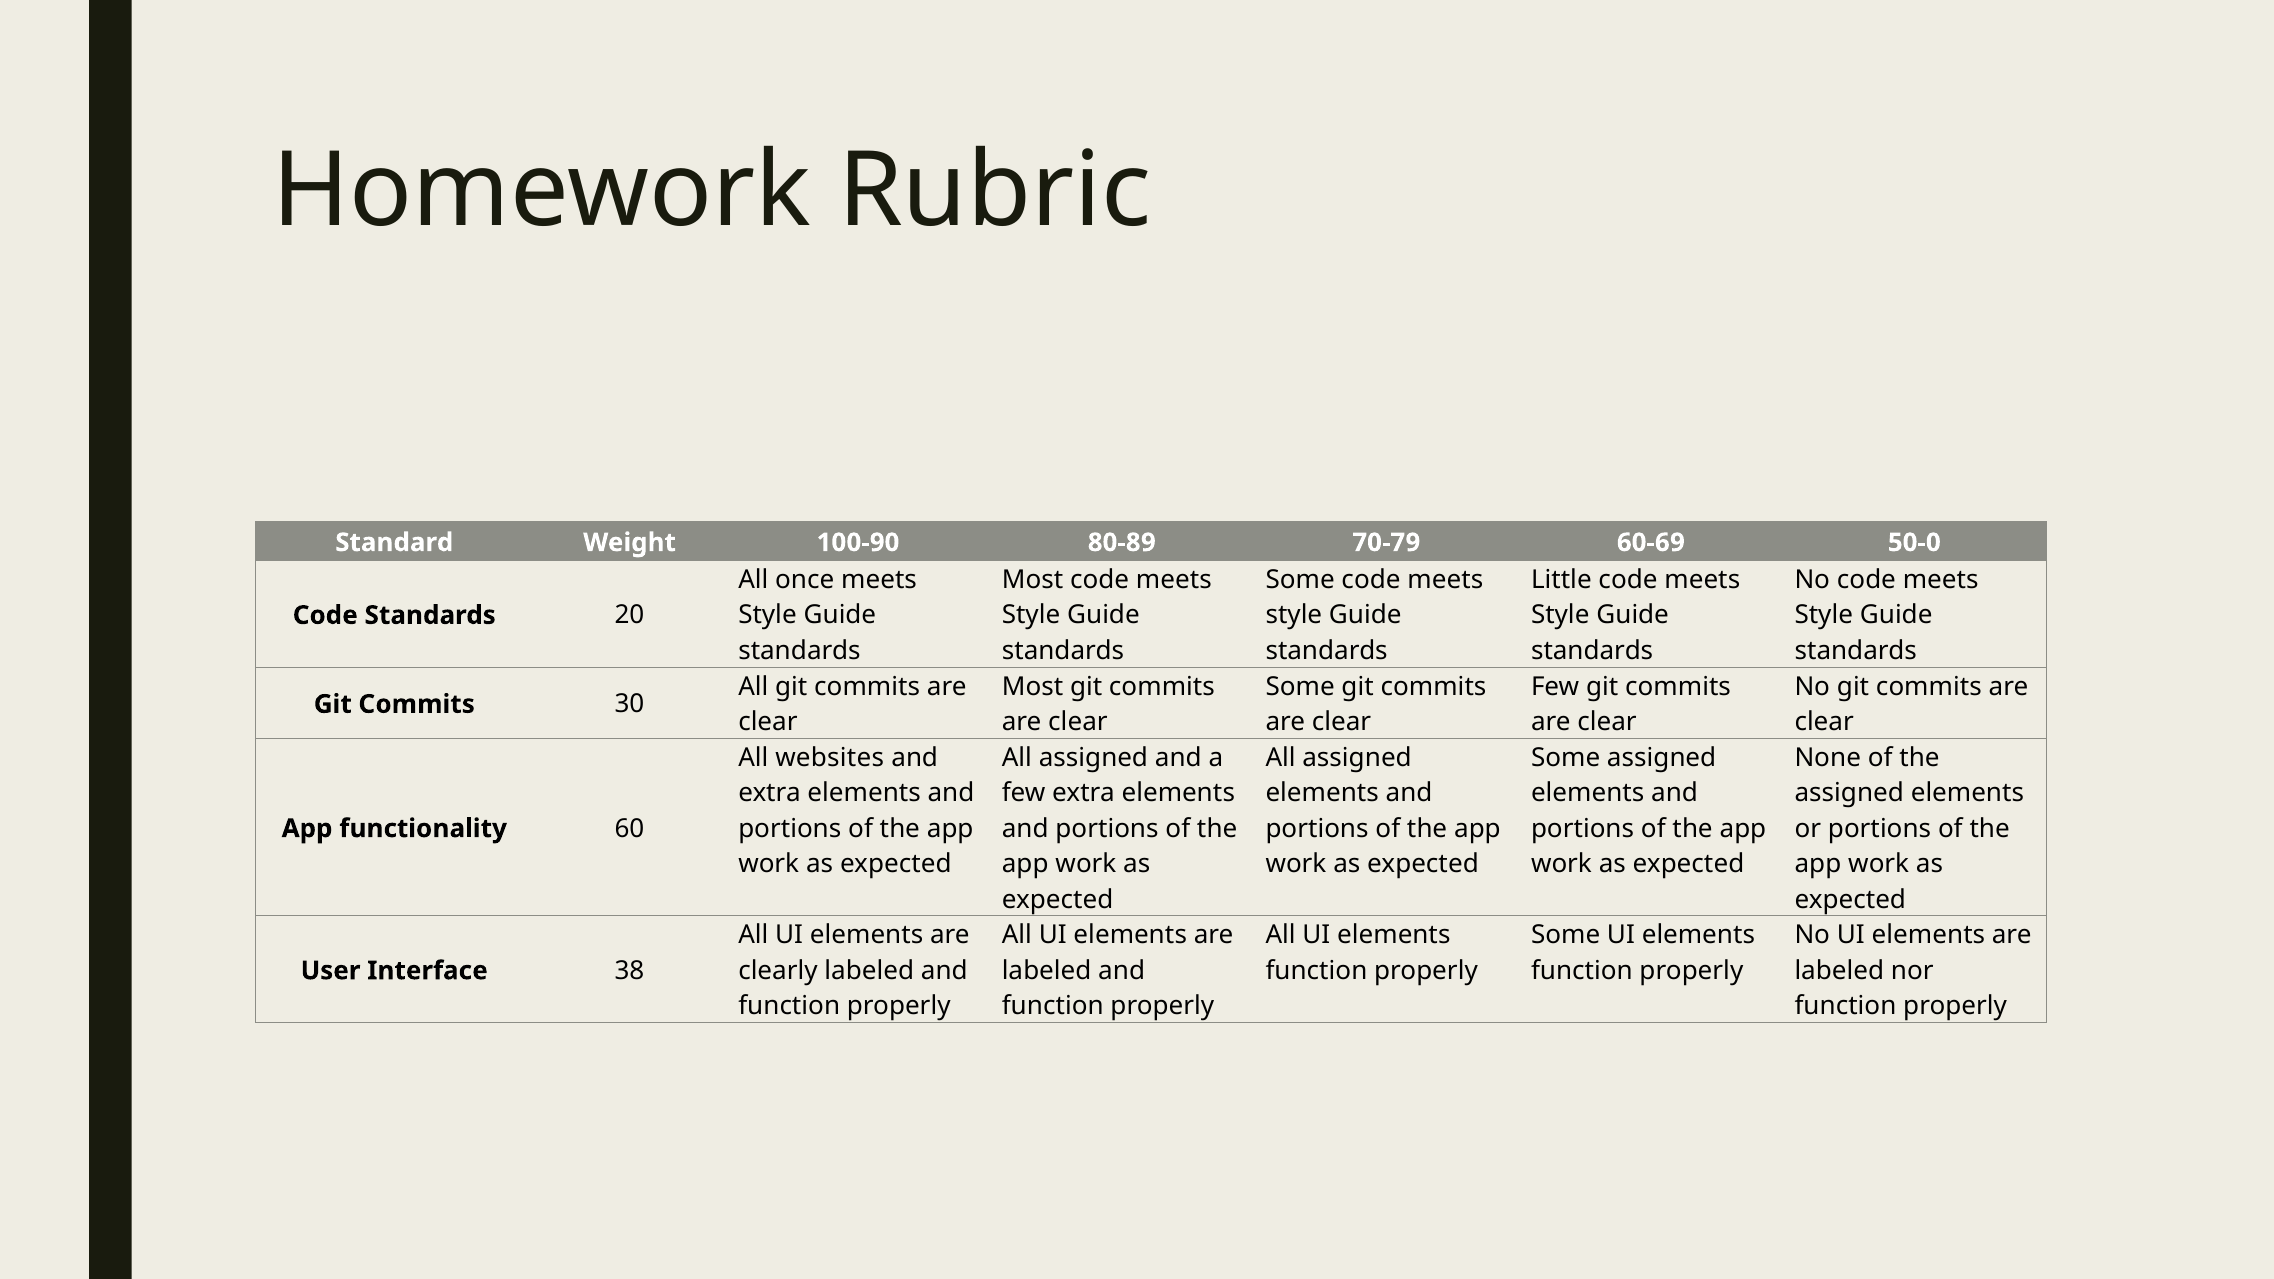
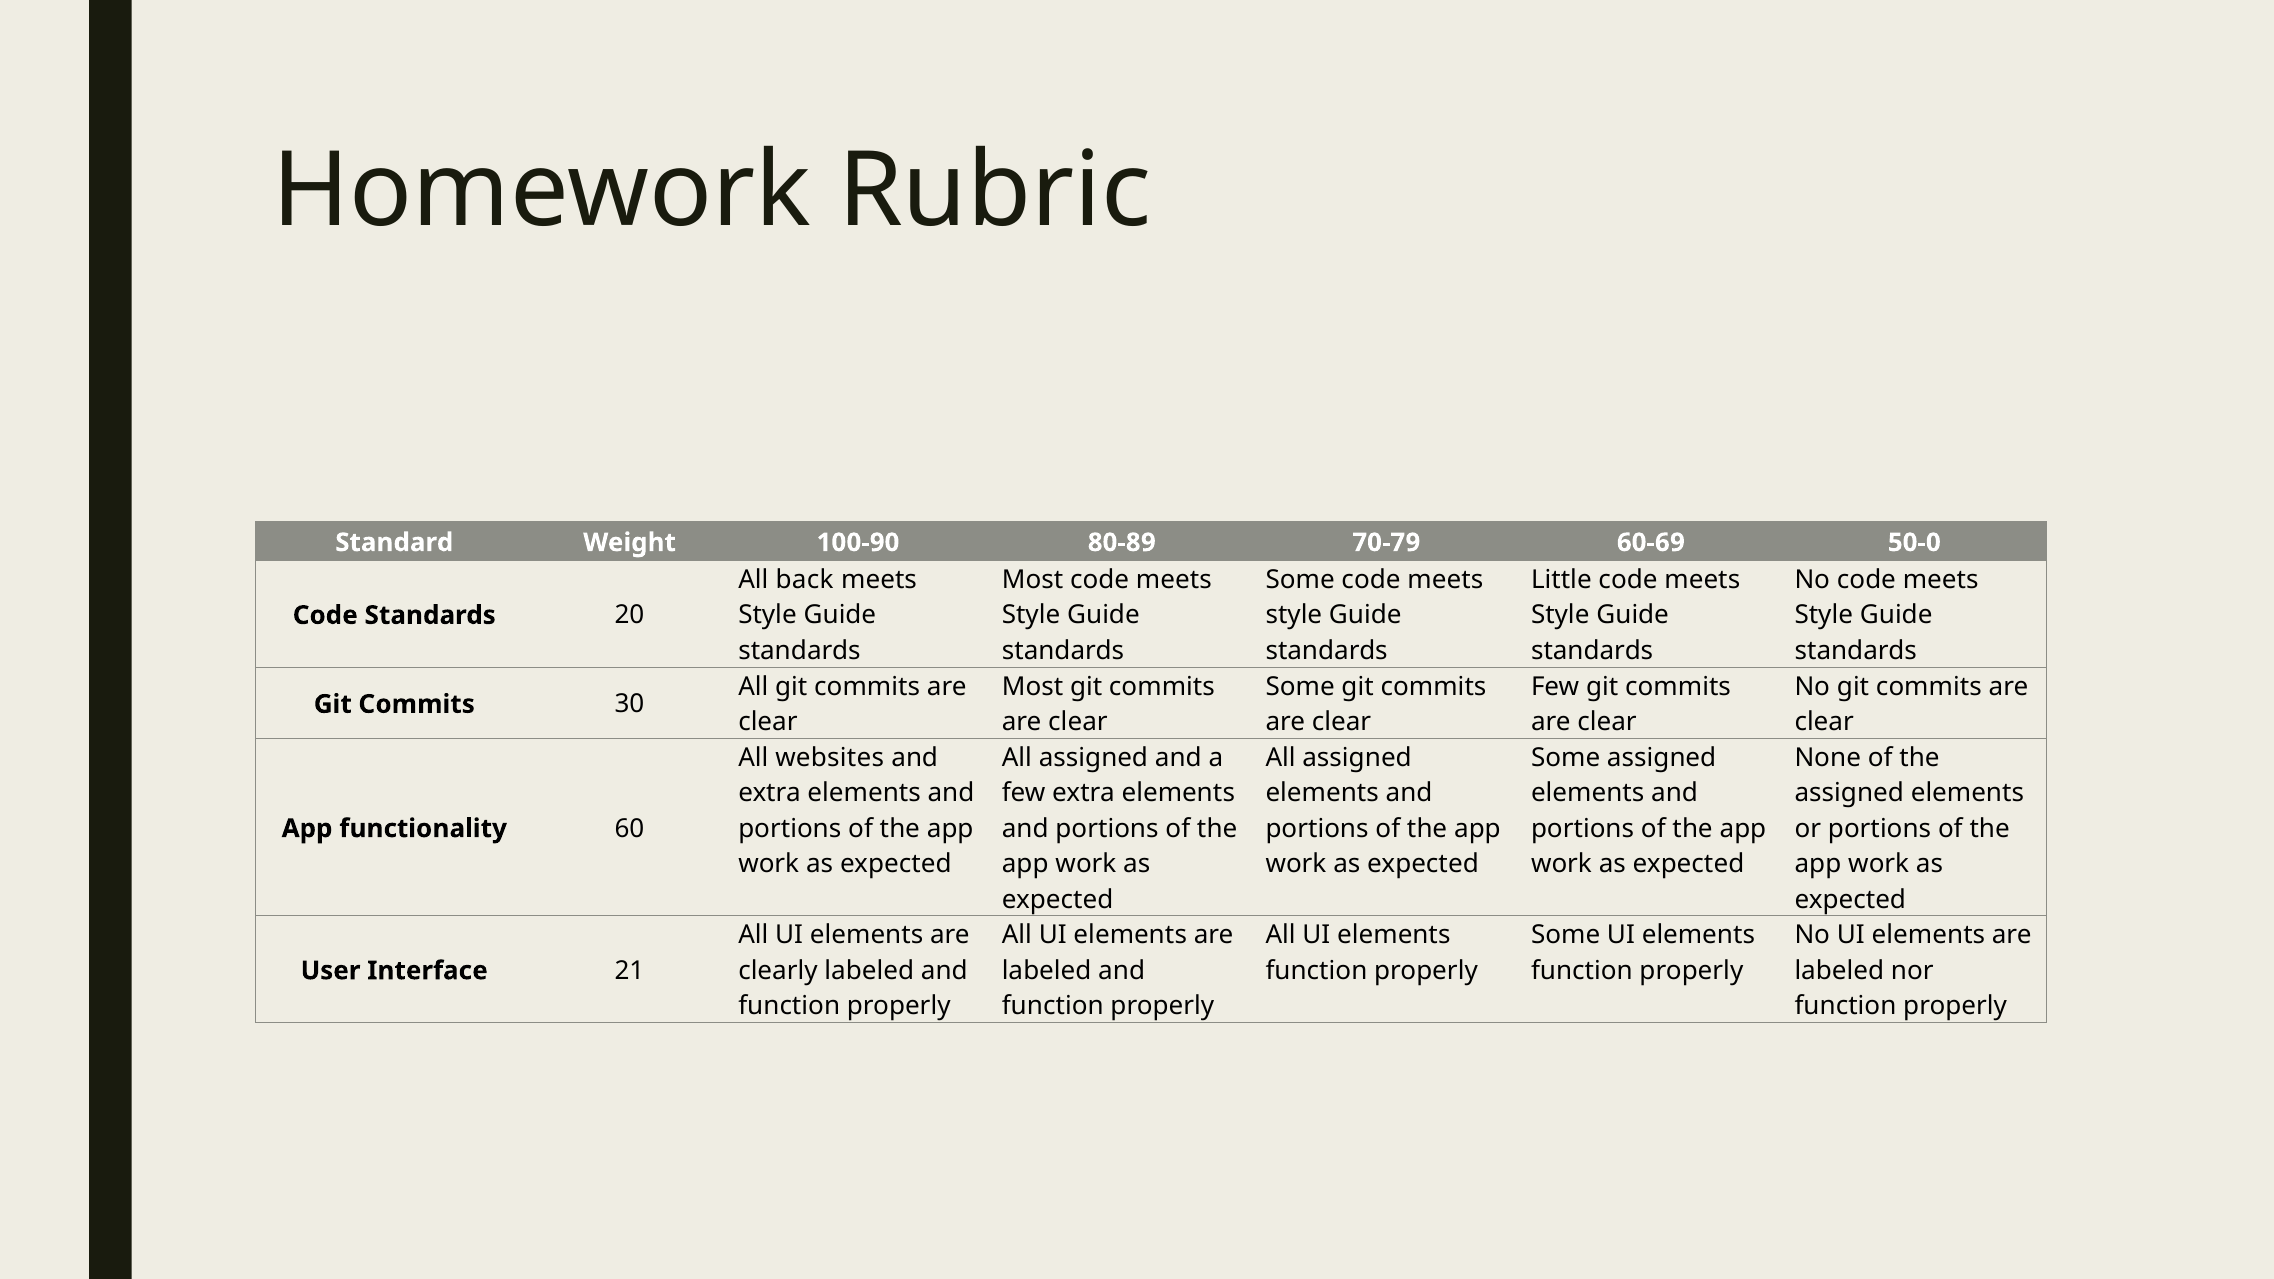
once: once -> back (805, 580)
38: 38 -> 21 (630, 971)
